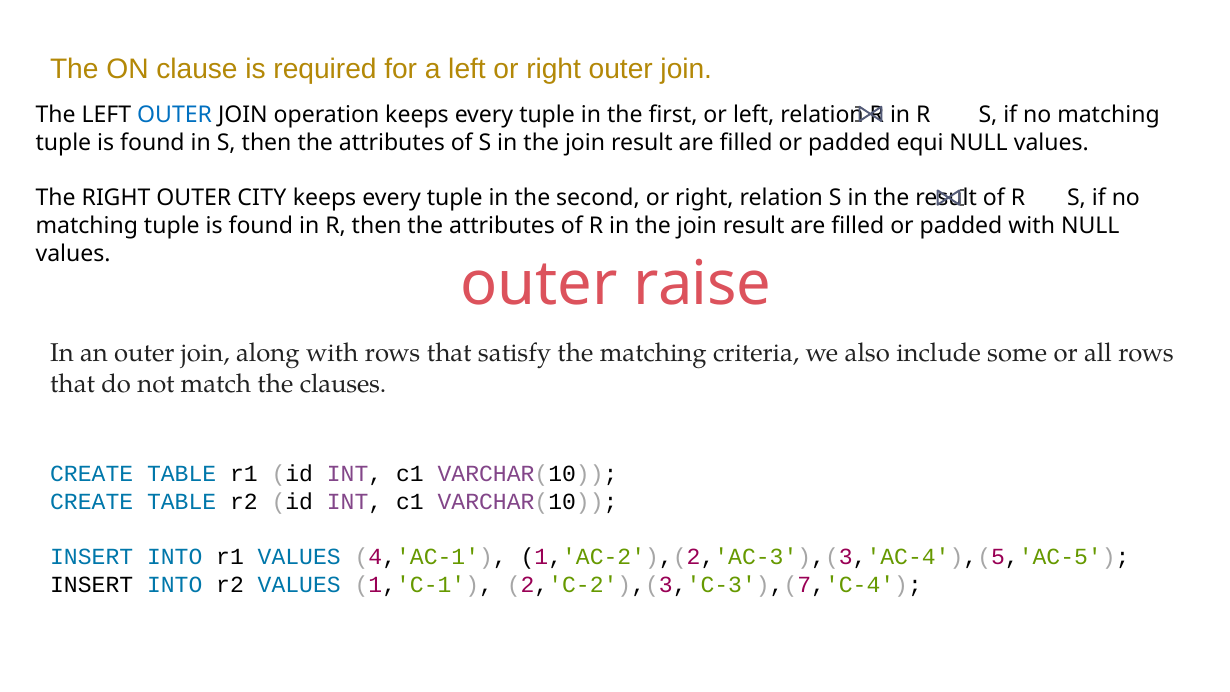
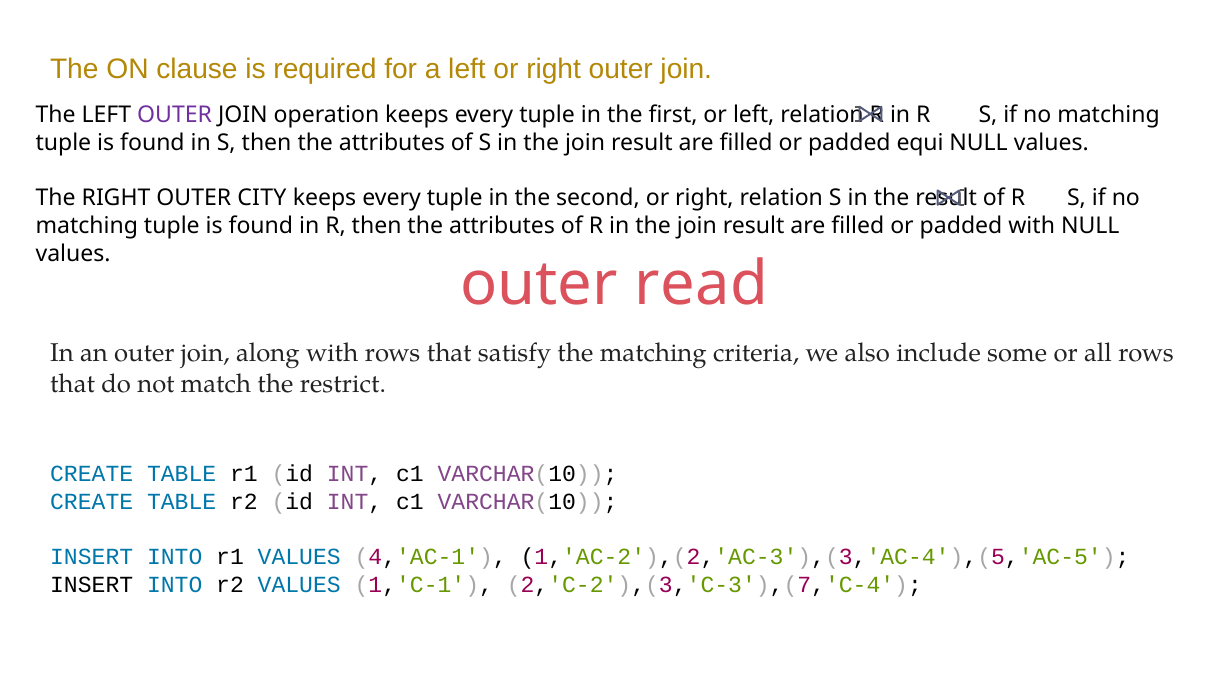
OUTER colour: blue -> purple (175, 115)
raise: raise -> read (701, 284)
clauses: clauses -> restrict (343, 384)
